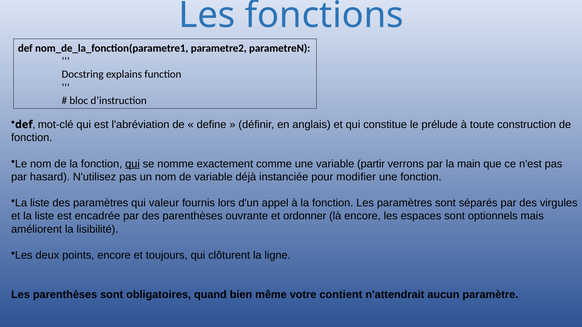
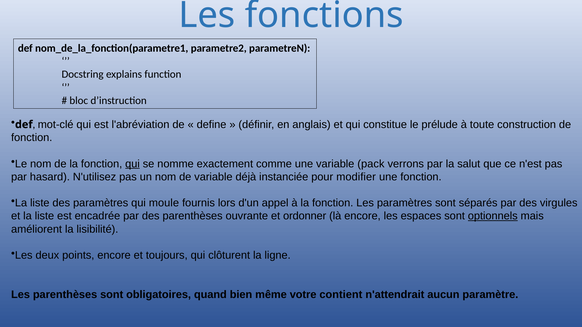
partir: partir -> pack (371, 164)
main: main -> salut (469, 164)
valeur: valeur -> moule (164, 203)
optionnels underline: none -> present (493, 216)
